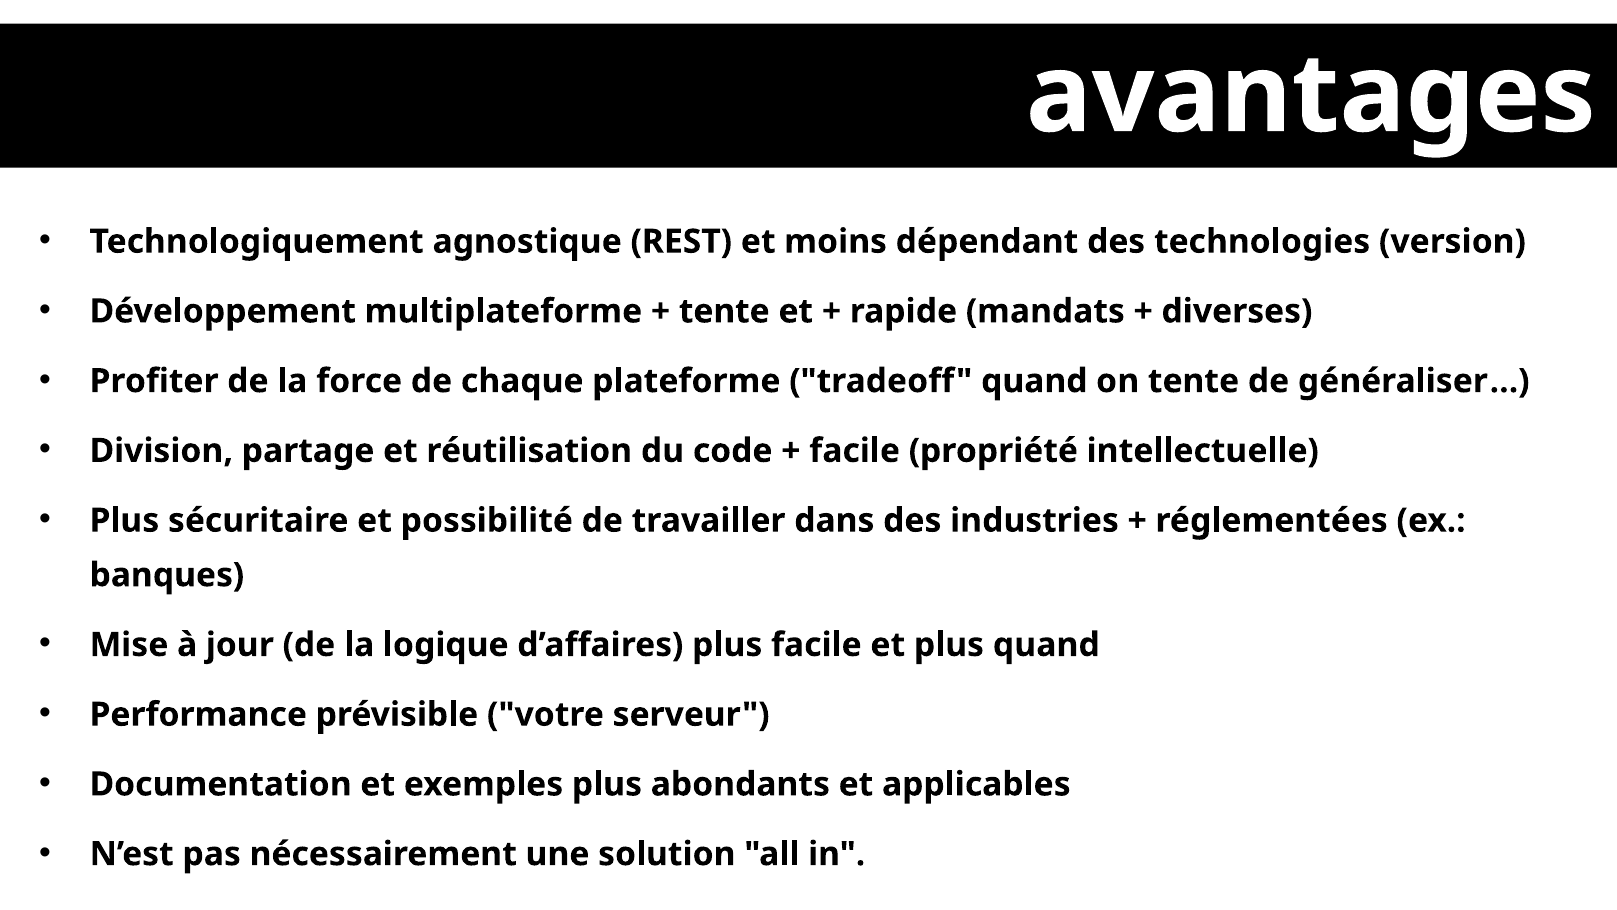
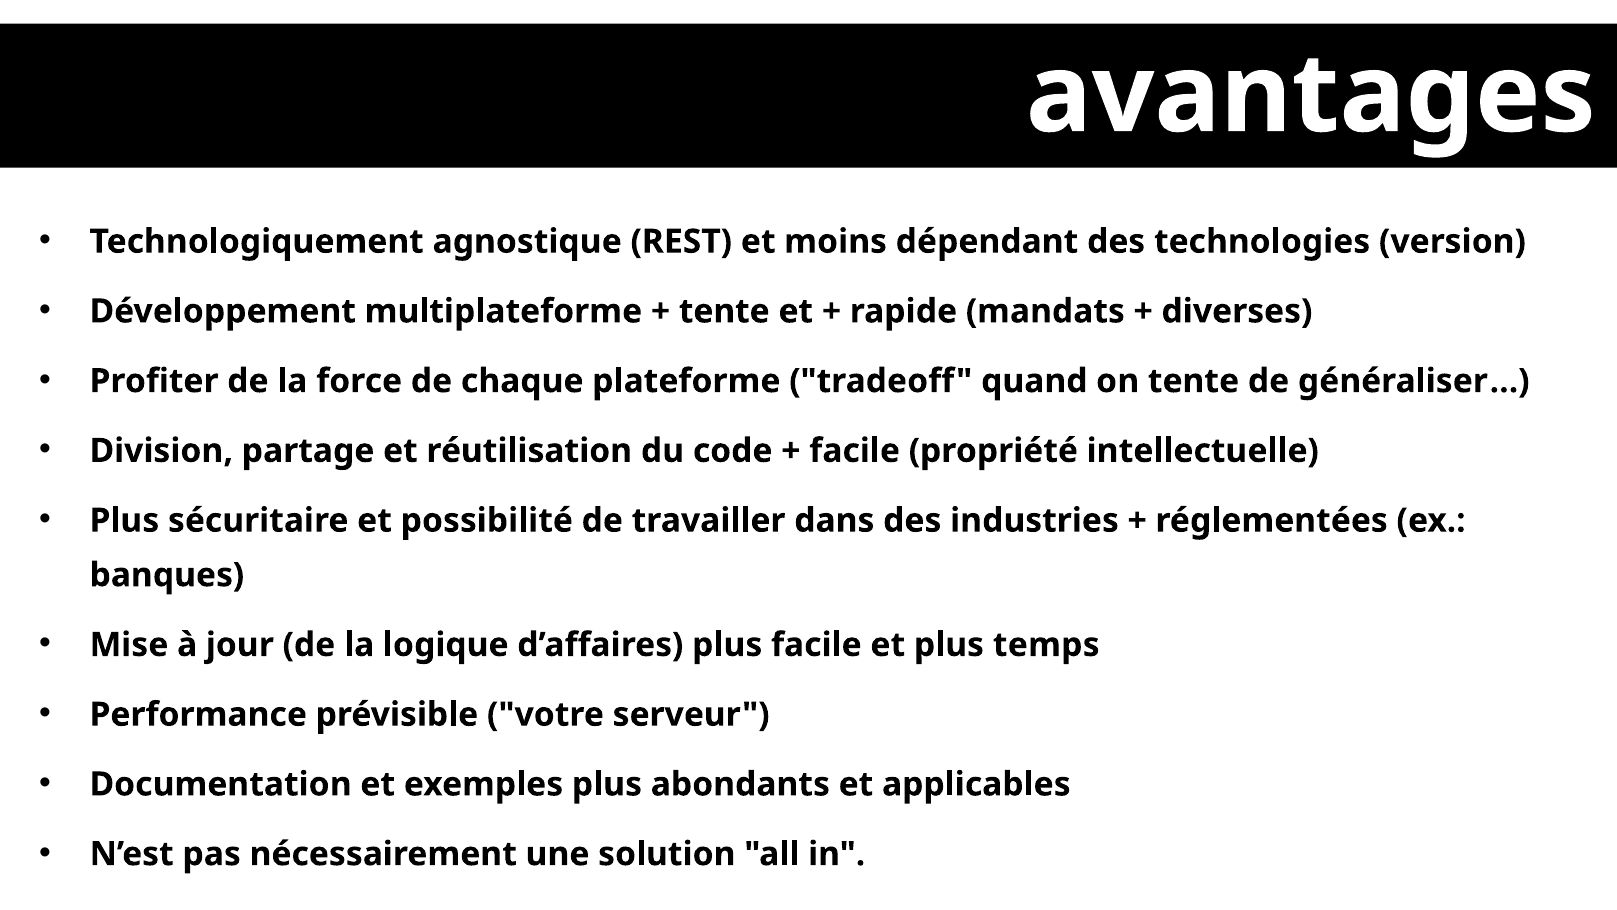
plus quand: quand -> temps (1046, 645)
